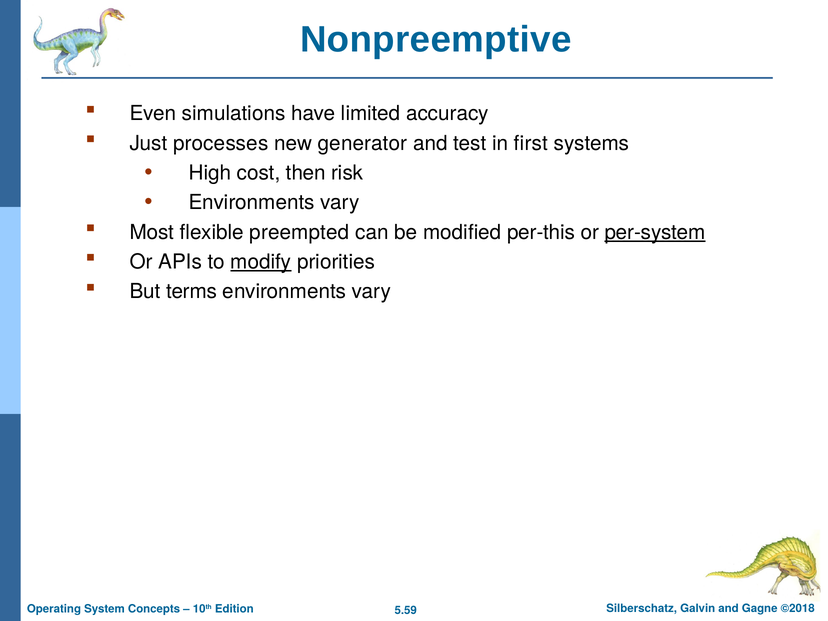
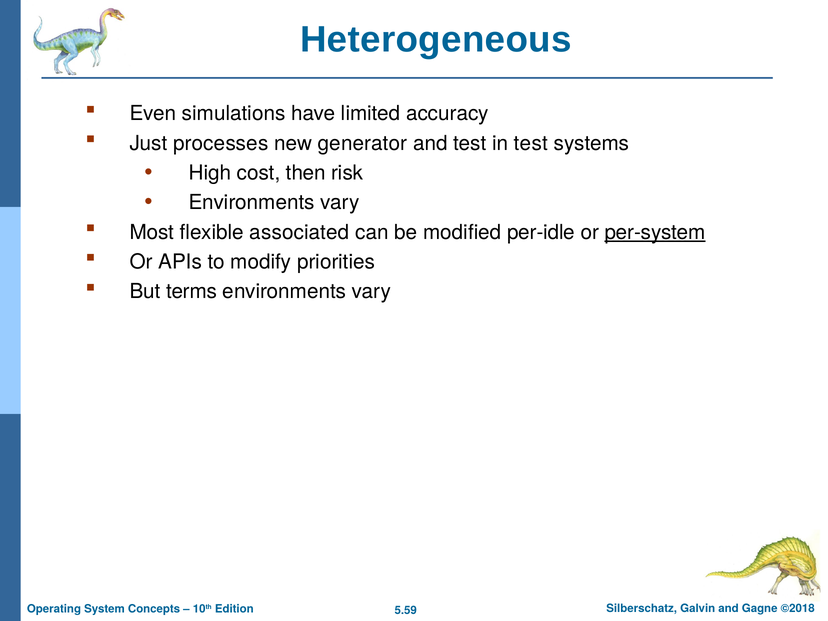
Nonpreemptive: Nonpreemptive -> Heterogeneous (436, 40)
in first: first -> test (531, 143)
preempted: preempted -> associated (299, 232)
per-this: per-this -> per-idle (541, 232)
modify underline: present -> none (261, 262)
